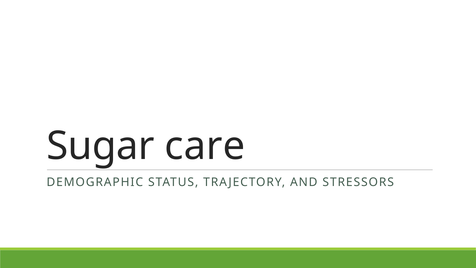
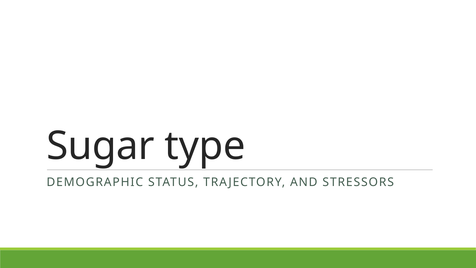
care: care -> type (205, 146)
